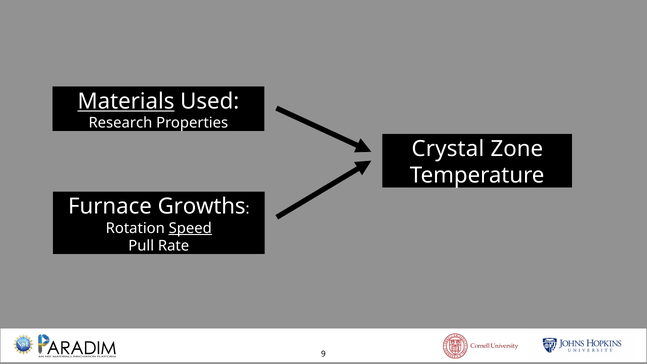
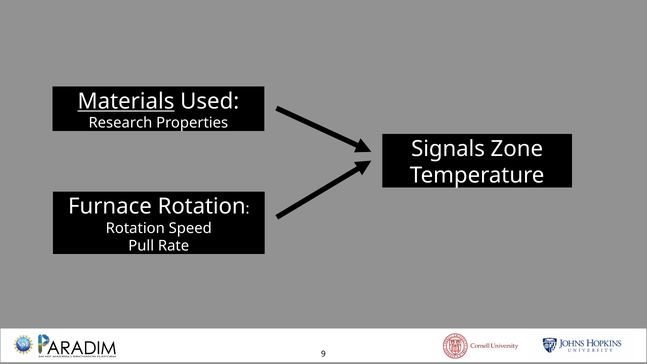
Crystal: Crystal -> Signals (448, 149)
Furnace Growths: Growths -> Rotation (202, 207)
Speed underline: present -> none (190, 228)
